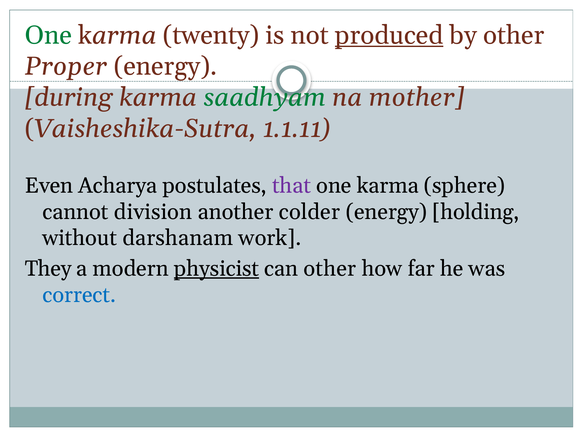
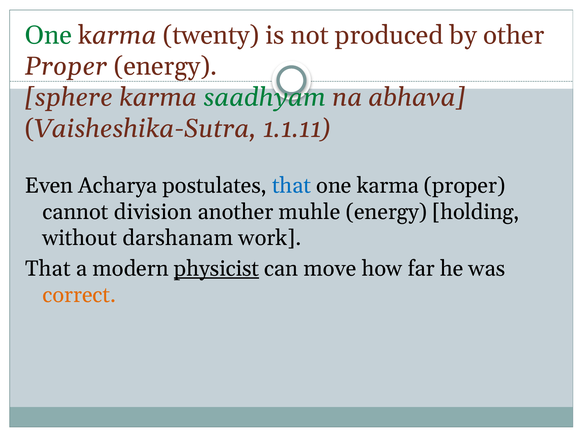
produced underline: present -> none (389, 35)
during: during -> sphere (69, 97)
mother: mother -> abhava (417, 97)
that colour: purple -> blue (292, 186)
karma sphere: sphere -> proper (465, 186)
colder: colder -> muhle (309, 212)
They: They -> That (48, 269)
can other: other -> move (330, 269)
correct colour: blue -> orange (79, 295)
